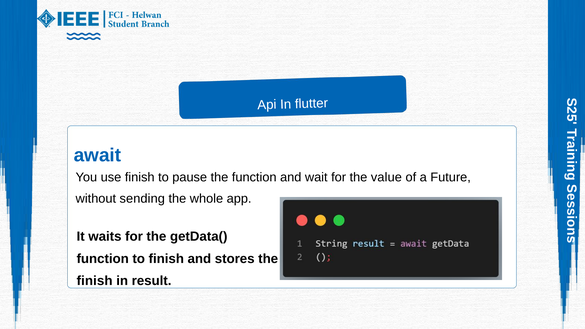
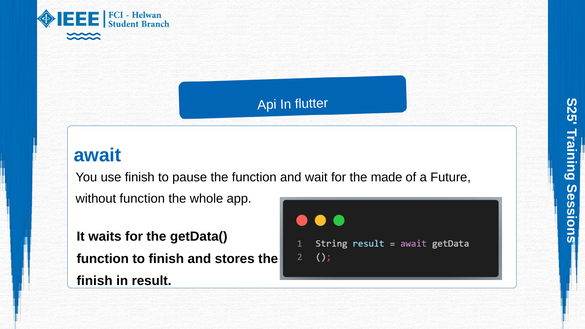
value: value -> made (387, 177)
without sending: sending -> function (142, 199)
